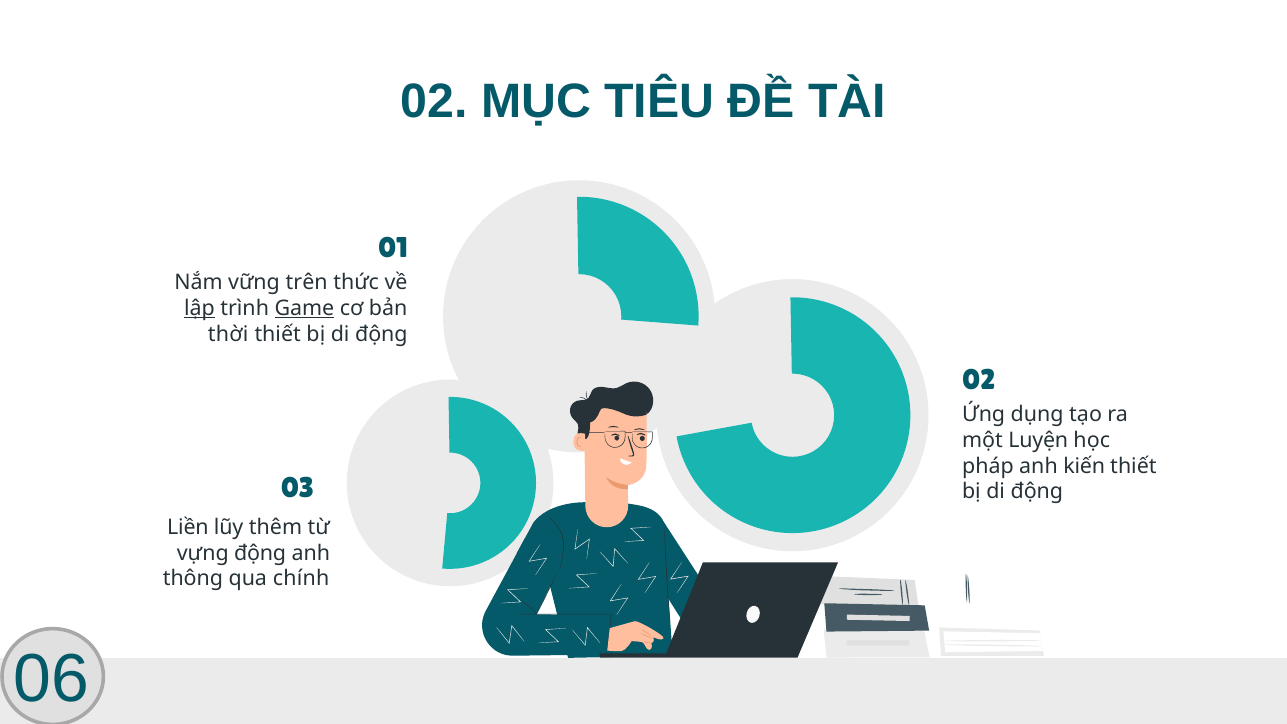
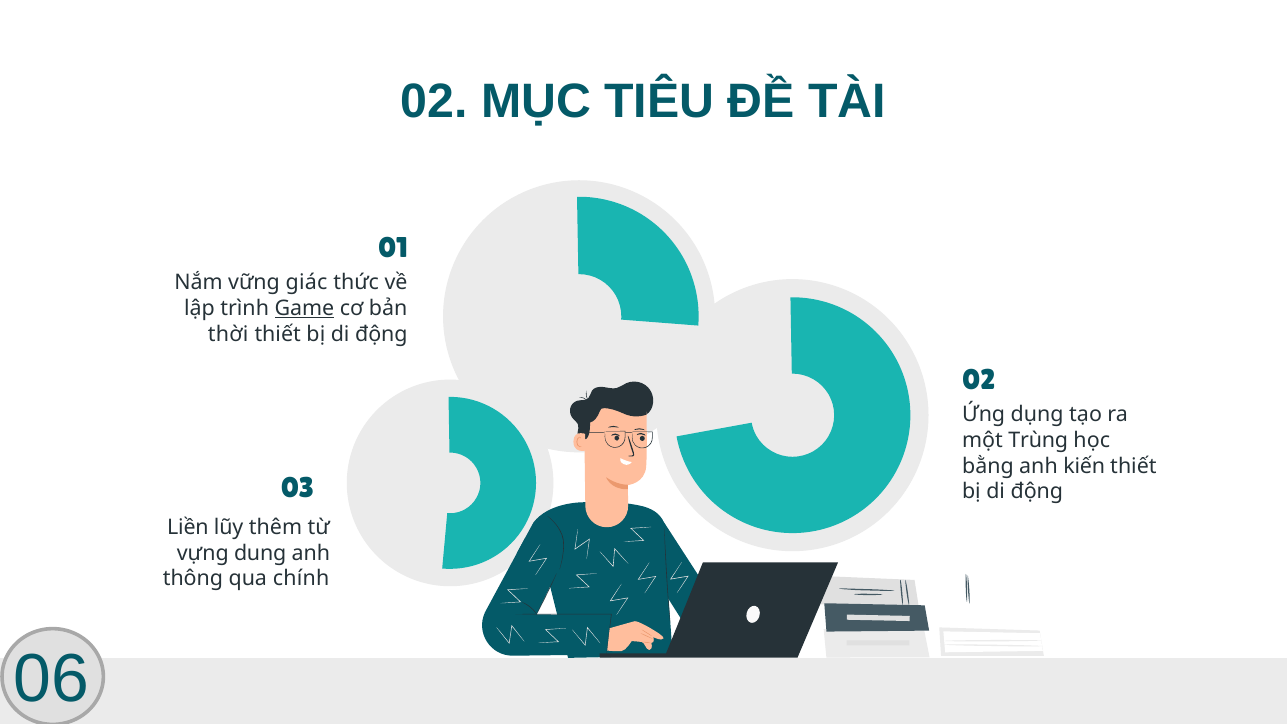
trên: trên -> giác (307, 283)
lập underline: present -> none (200, 308)
Luyện: Luyện -> Trùng (1038, 440)
pháp: pháp -> bằng (988, 466)
vựng động: động -> dung (260, 553)
